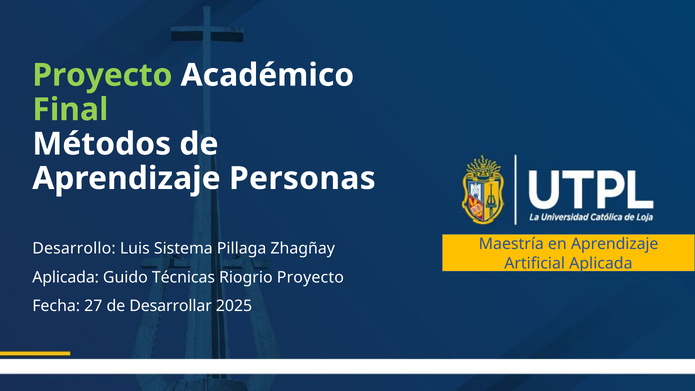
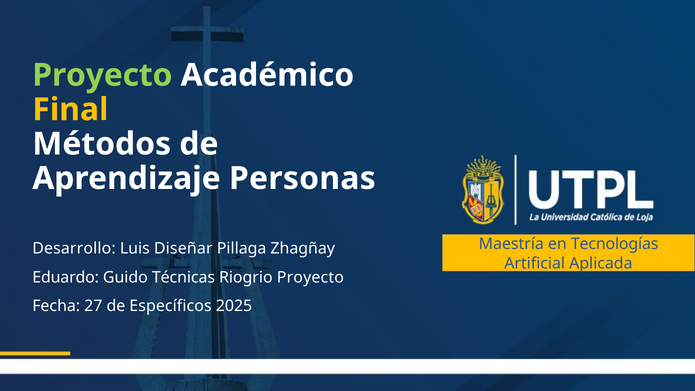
Final colour: light green -> yellow (70, 110)
en Aprendizaje: Aprendizaje -> Tecnologías (615, 244)
Sistema: Sistema -> Diseñar (183, 249)
Aplicada: Aplicada -> Eduardo (66, 277)
Desarrollar: Desarrollar -> Específicos (171, 306)
